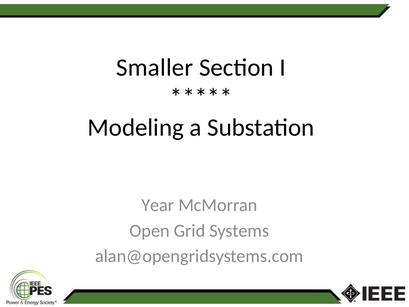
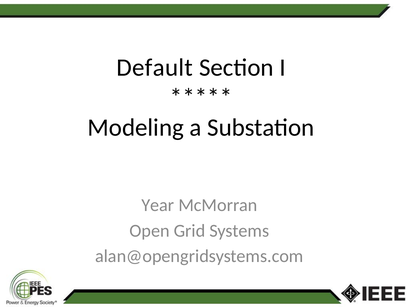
Smaller: Smaller -> Default (155, 68)
